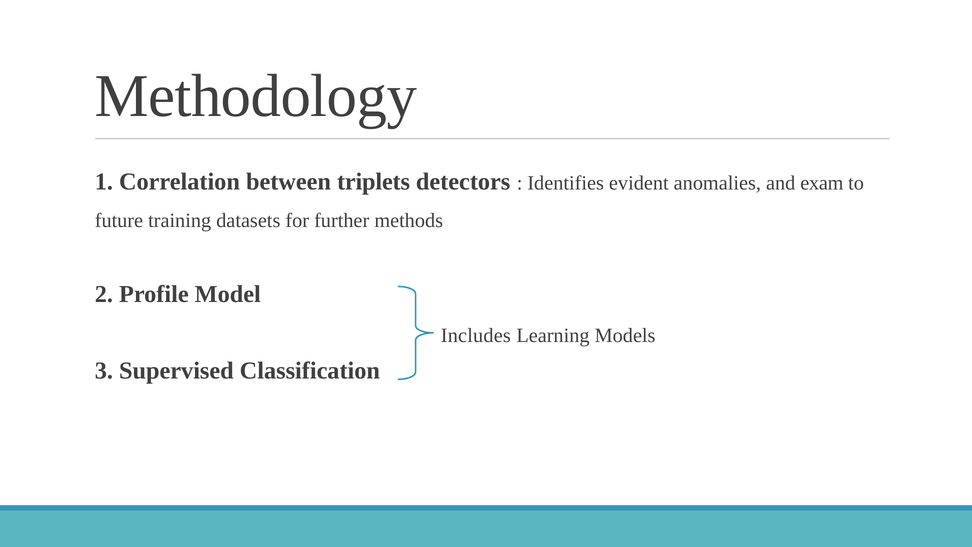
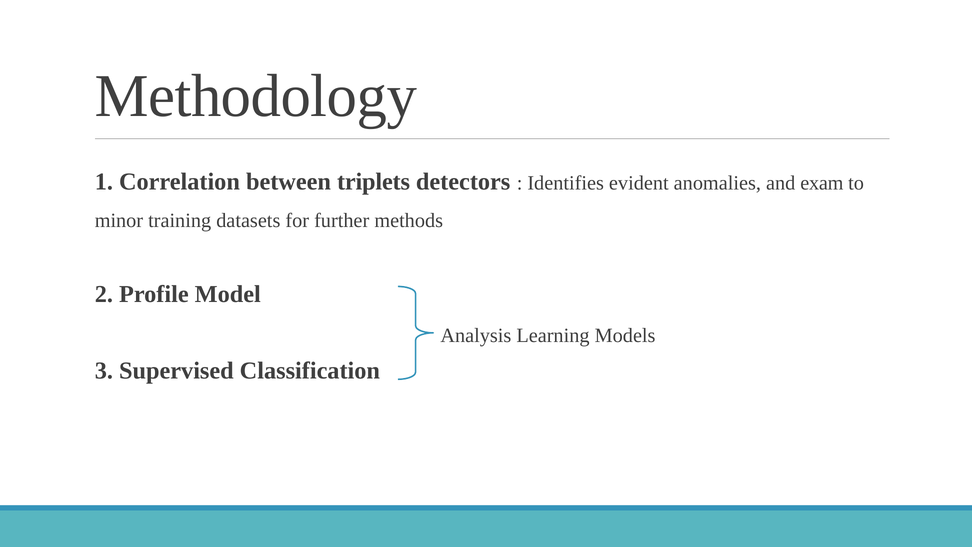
future: future -> minor (119, 220)
Includes: Includes -> Analysis (476, 335)
